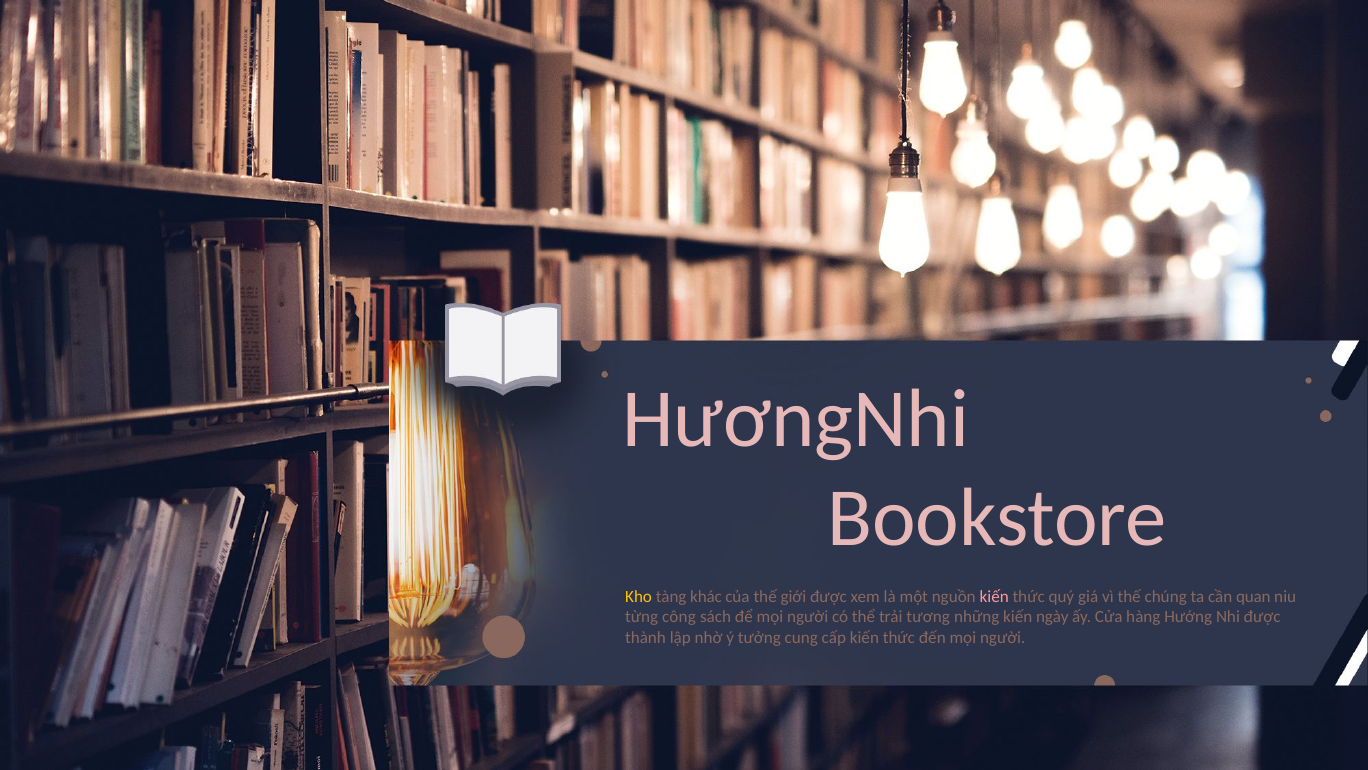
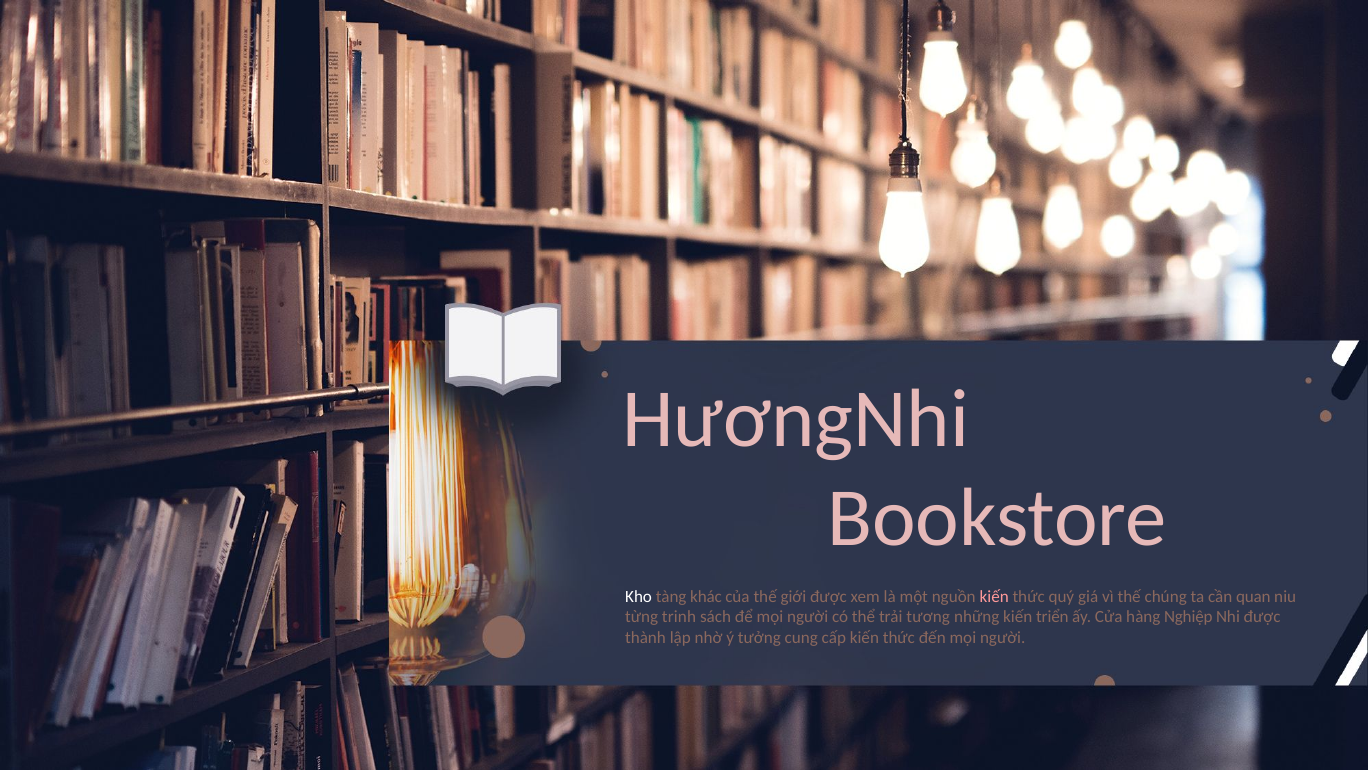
Kho colour: yellow -> white (639, 596)
công: công -> trinh (679, 617)
ngày: ngày -> triển (1052, 617)
Hướng: Hướng -> Nghiệp (1188, 617)
